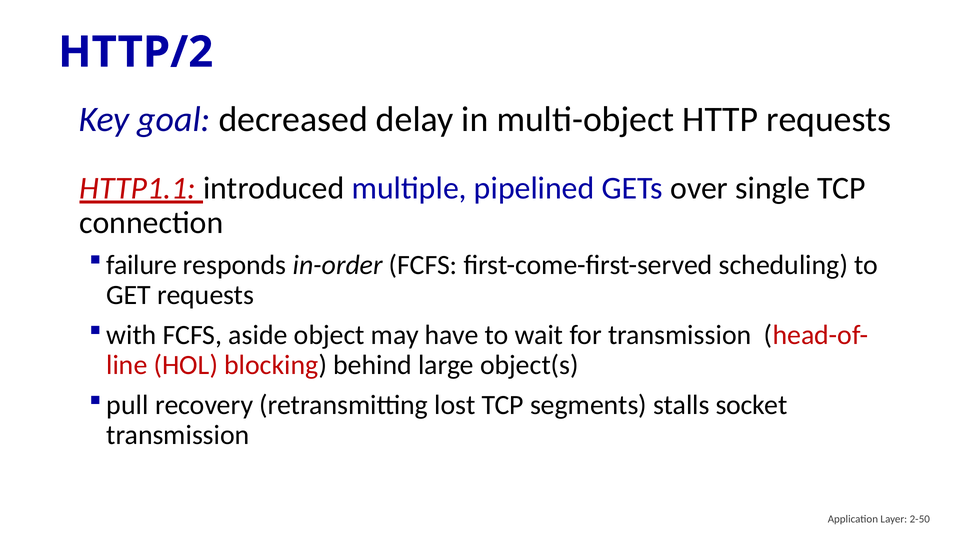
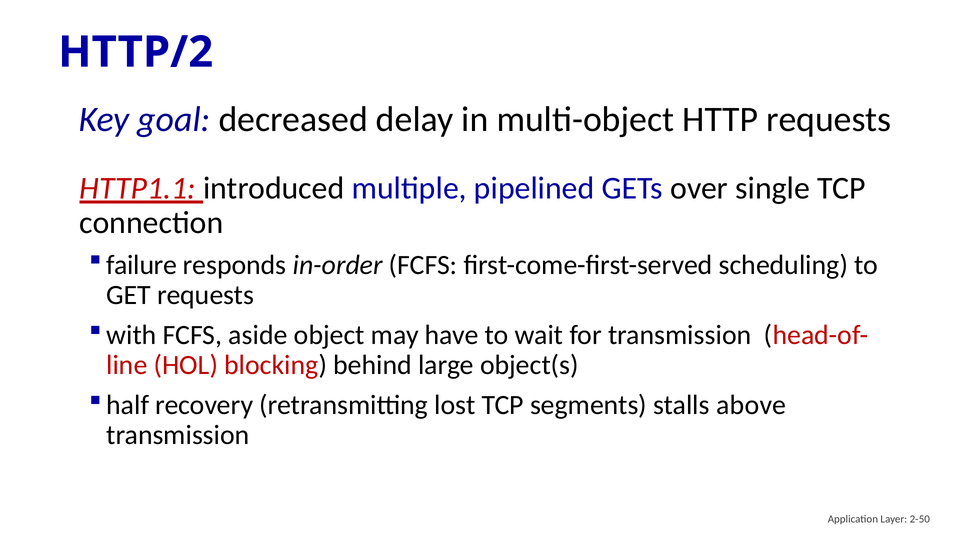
pull: pull -> half (128, 405)
socket: socket -> above (751, 405)
